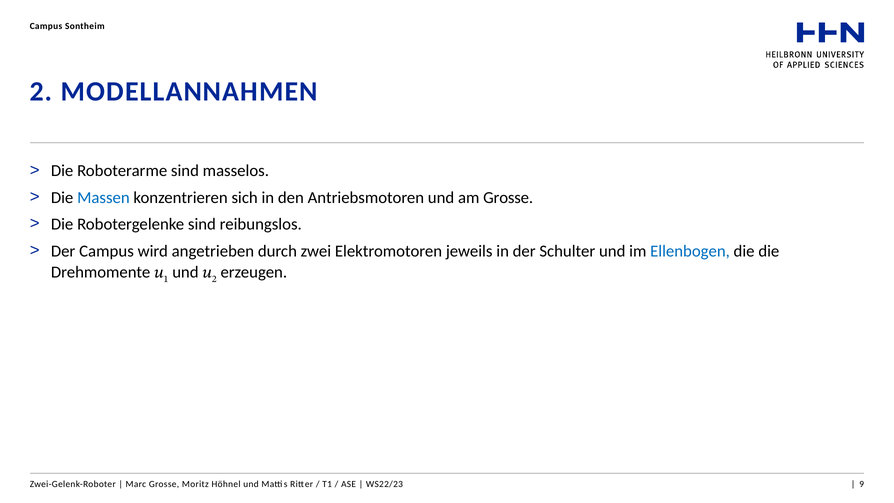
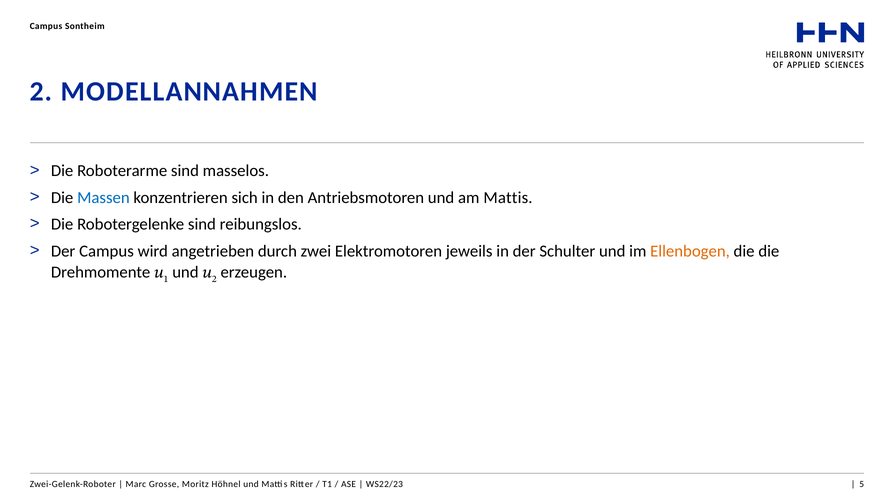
am Grosse: Grosse -> Mattis (508, 198)
Ellenbogen colour: blue -> orange (690, 251)
9: 9 -> 5 (862, 484)
